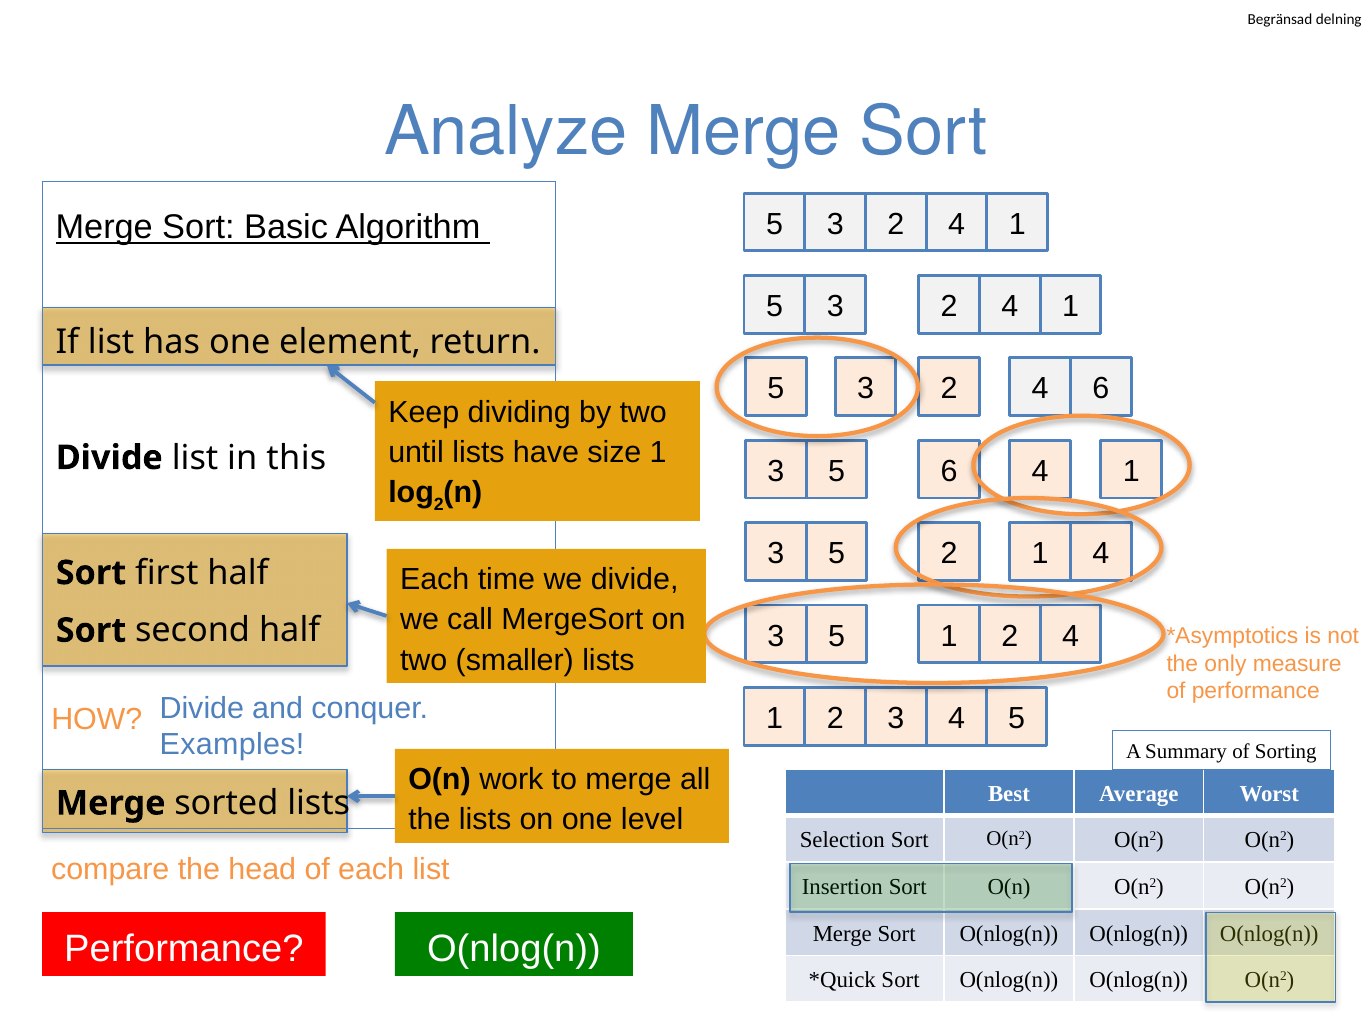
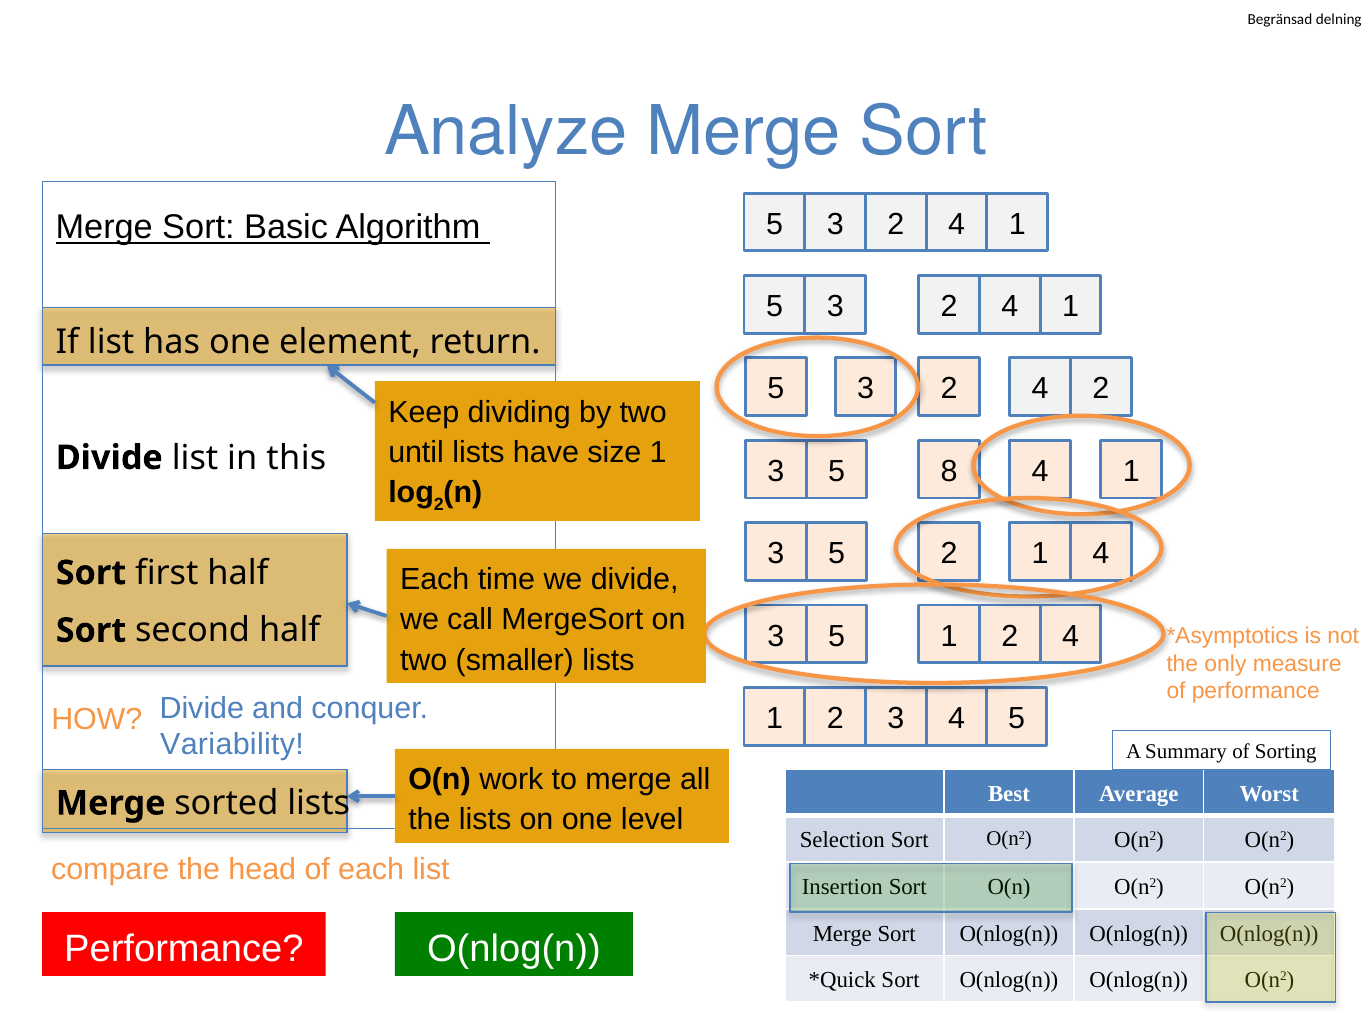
4 6: 6 -> 2 (1101, 389)
3 6: 6 -> 8 (949, 471)
Examples: Examples -> Variability (232, 745)
